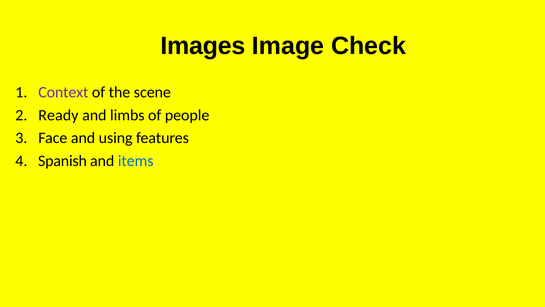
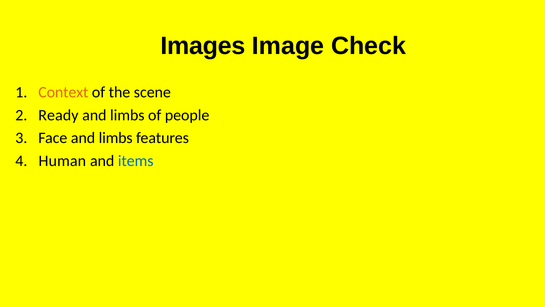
Context colour: purple -> orange (63, 92)
Face and using: using -> limbs (116, 138)
Spanish: Spanish -> Human (62, 161)
